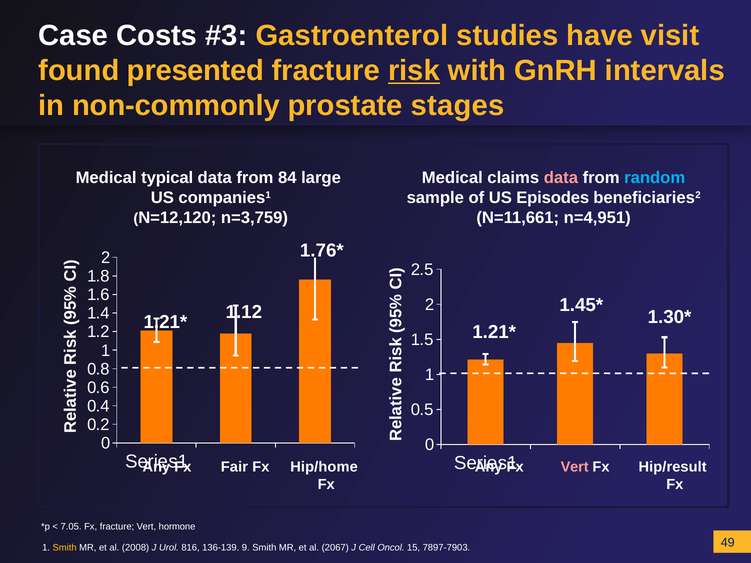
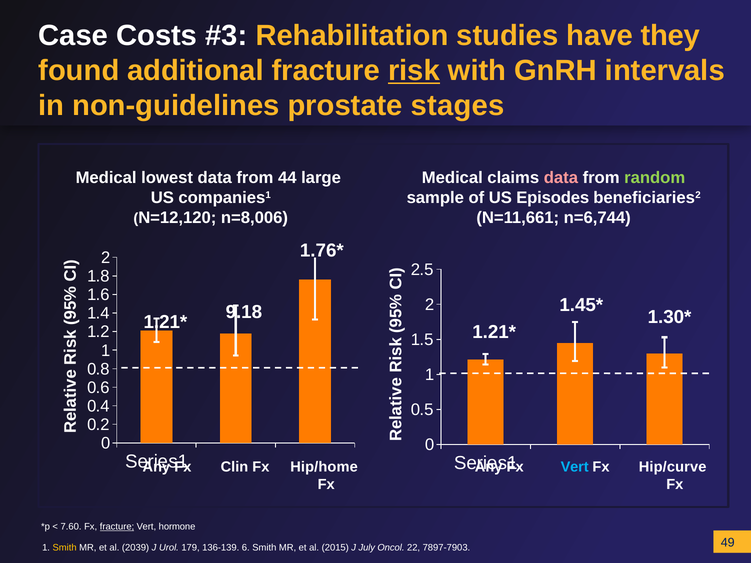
Gastroenterol: Gastroenterol -> Rehabilitation (352, 36)
visit: visit -> they (670, 36)
presented: presented -> additional (196, 71)
non-commonly: non-commonly -> non-guidelines (176, 106)
typical: typical -> lowest (167, 178)
84: 84 -> 44 (287, 178)
random colour: light blue -> light green (655, 178)
n=3,759: n=3,759 -> n=8,006 (254, 218)
n=4,951: n=4,951 -> n=6,744 (597, 218)
1.12: 1.12 -> 9.18 (244, 312)
Fair: Fair -> Clin (234, 467)
Vert colour: pink -> light blue (575, 467)
Hip/result: Hip/result -> Hip/curve (673, 467)
7.05: 7.05 -> 7.60 (71, 527)
fracture underline: none -> present (117, 527)
2008: 2008 -> 2039 (136, 548)
816: 816 -> 179 (191, 548)
136-139 9: 9 -> 6 (246, 548)
2067: 2067 -> 2015 (335, 548)
Cell: Cell -> July (367, 548)
15: 15 -> 22 (414, 548)
